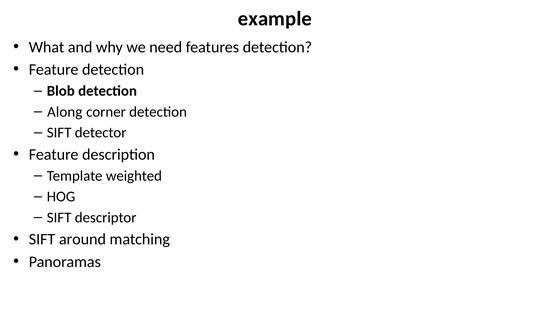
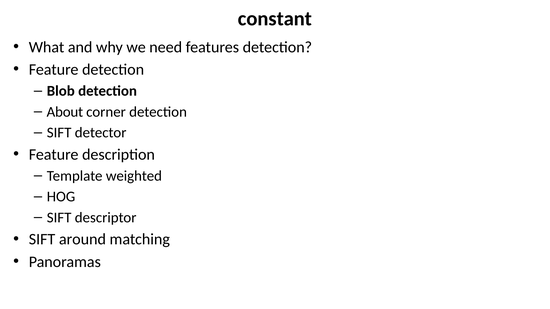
example: example -> constant (275, 19)
Along: Along -> About (65, 112)
